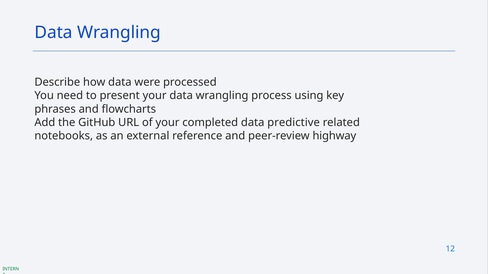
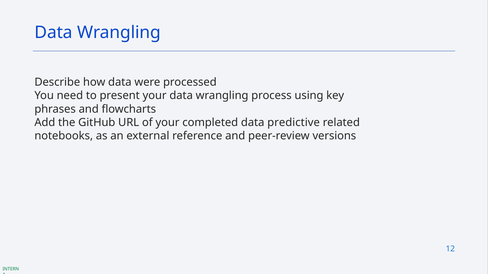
highway: highway -> versions (334, 136)
